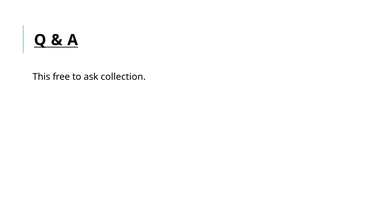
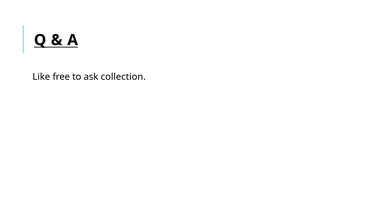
This: This -> Like (41, 77)
